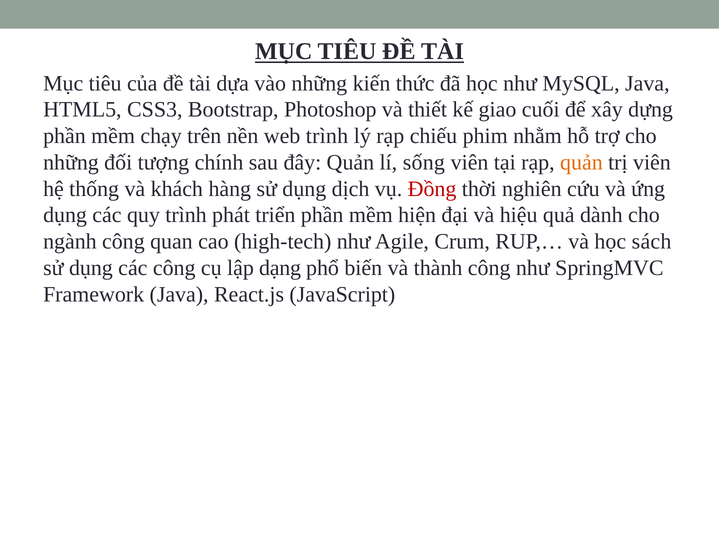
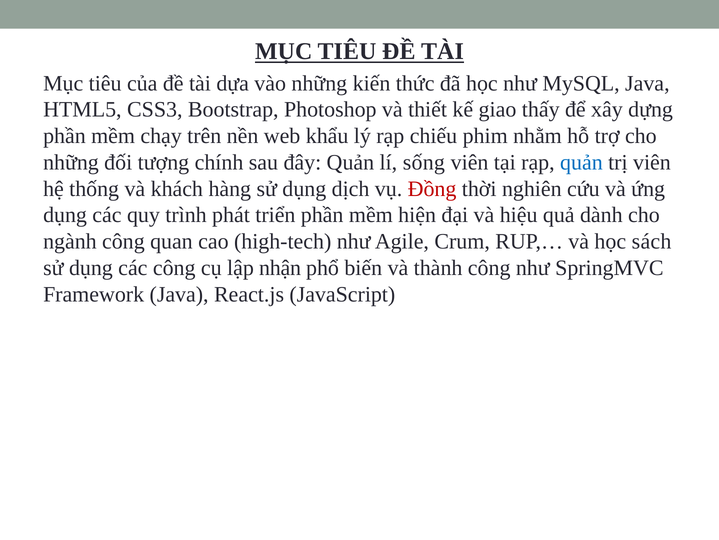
cuối: cuối -> thấy (541, 110)
web trình: trình -> khẩu (327, 136)
quản colour: orange -> blue (581, 162)
dạng: dạng -> nhận (280, 268)
